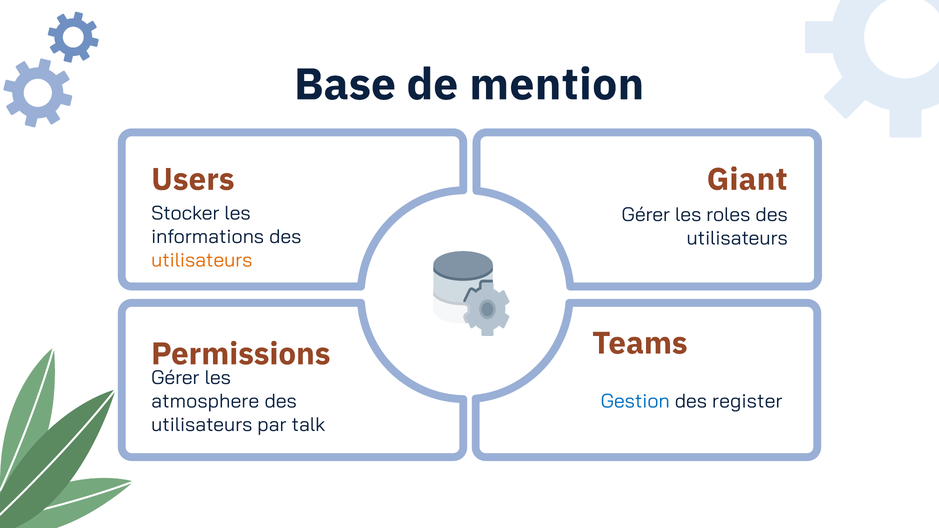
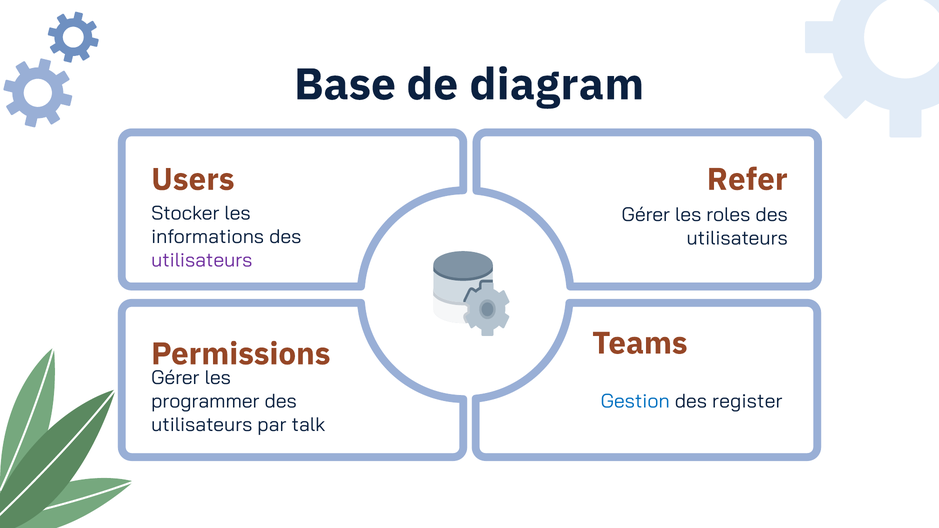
mention: mention -> diagram (557, 85)
Giant: Giant -> Refer (747, 180)
utilisateurs colour: orange -> purple (202, 260)
atmosphere: atmosphere -> programmer (205, 401)
